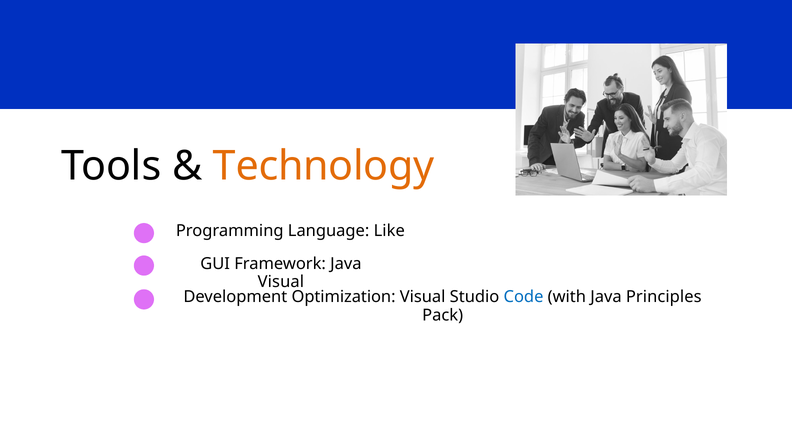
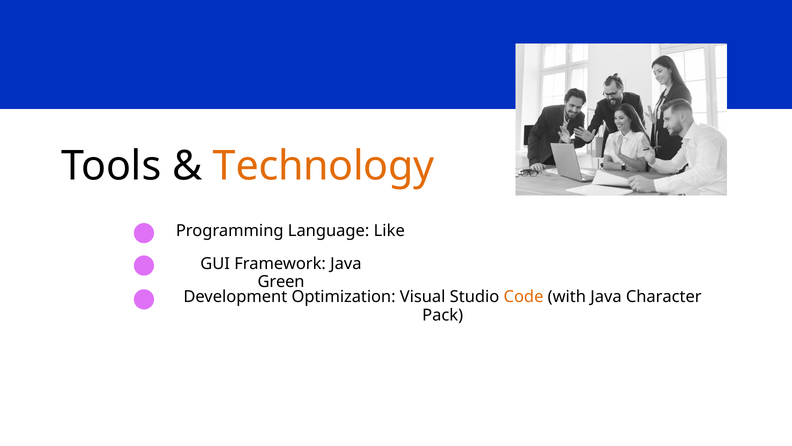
Visual: Visual -> Green (281, 281)
Code colour: blue -> orange (524, 297)
Principles: Principles -> Character (664, 297)
